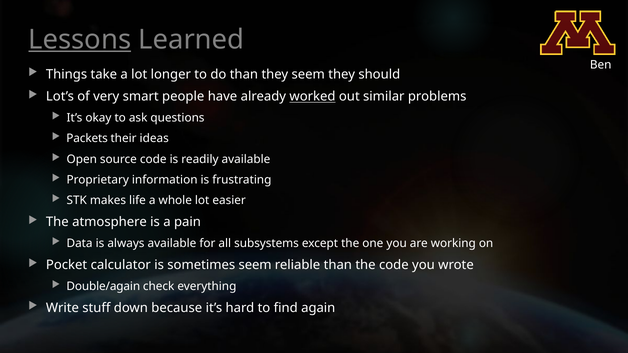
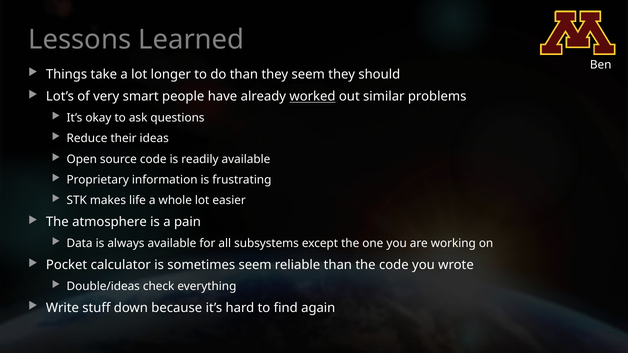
Lessons underline: present -> none (80, 39)
Packets: Packets -> Reduce (87, 139)
Double/again: Double/again -> Double/ideas (103, 287)
